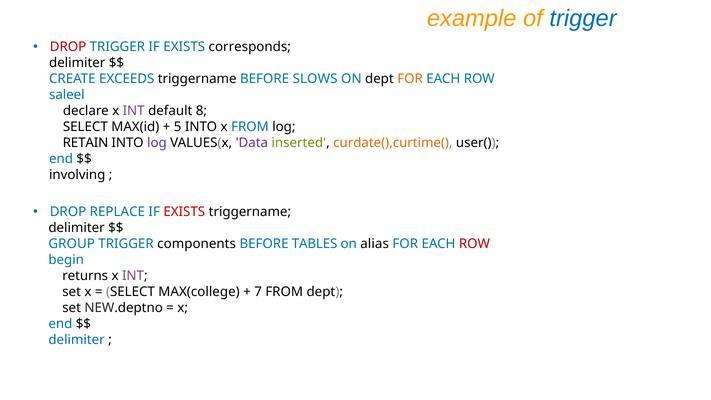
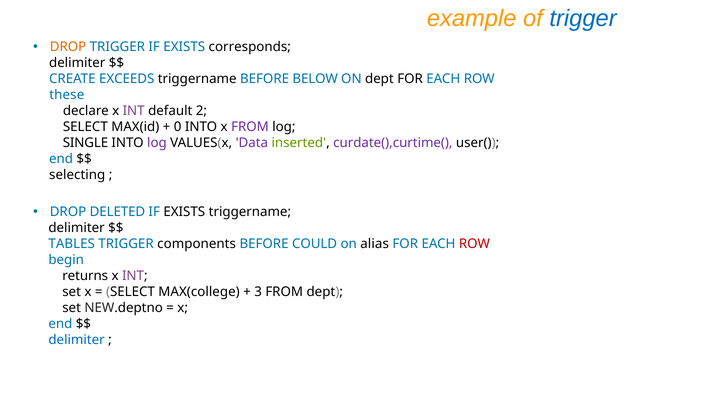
DROP colour: red -> orange (68, 47)
SLOWS: SLOWS -> BELOW (315, 79)
FOR colour: orange -> black (410, 79)
saleel: saleel -> these (67, 95)
8: 8 -> 2 (201, 111)
5: 5 -> 0 (178, 127)
FROM colour: blue -> purple (250, 127)
RETAIN: RETAIN -> SINGLE (86, 143)
curdate(),curtime( colour: orange -> purple (393, 143)
involving: involving -> selecting (77, 175)
REPLACE: REPLACE -> DELETED (117, 212)
EXISTS colour: red -> black (184, 212)
GROUP: GROUP -> TABLES (72, 244)
TABLES: TABLES -> COULD (315, 244)
7: 7 -> 3 (258, 292)
